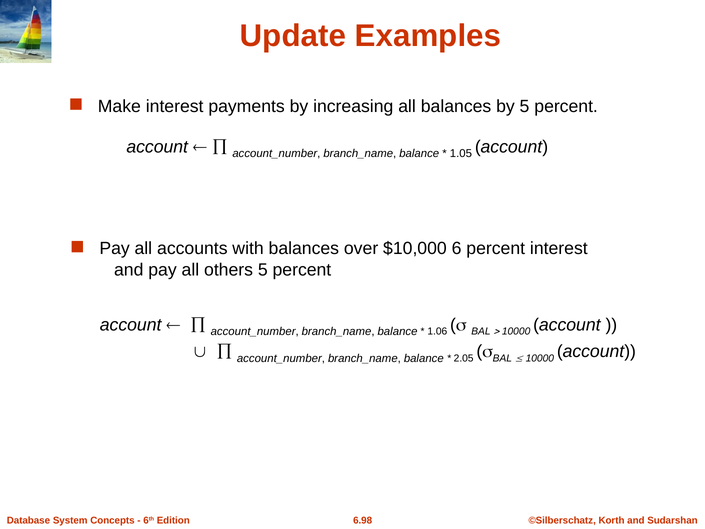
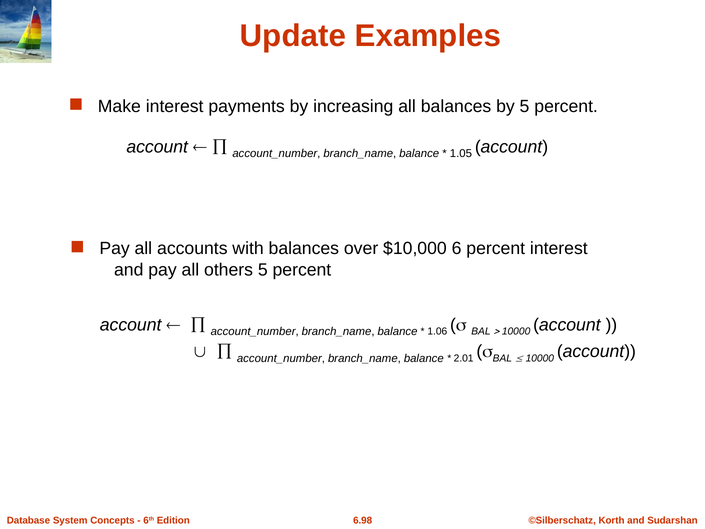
2.05: 2.05 -> 2.01 (464, 358)
